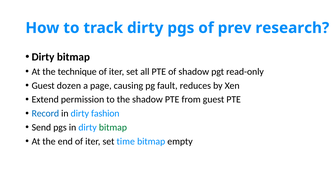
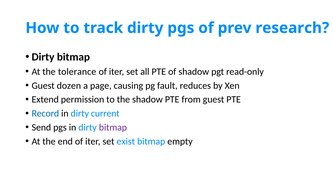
technique: technique -> tolerance (77, 72)
fashion: fashion -> current (105, 114)
bitmap colour: green -> purple (113, 128)
time: time -> exist (126, 142)
